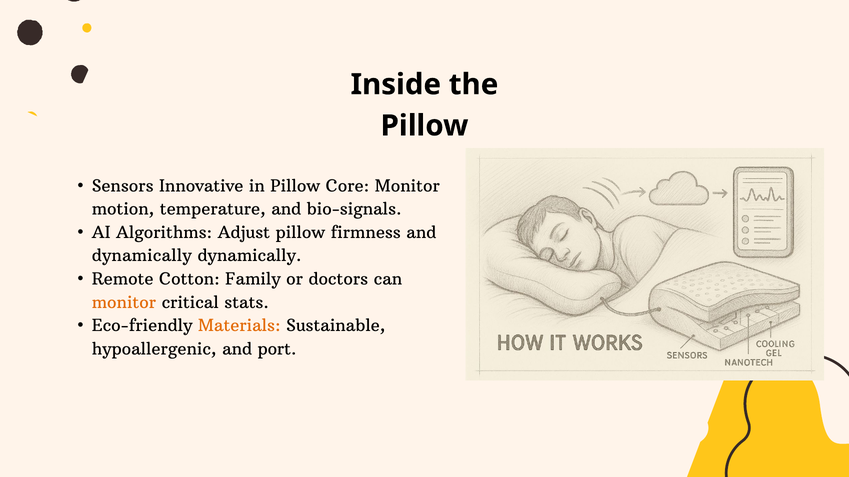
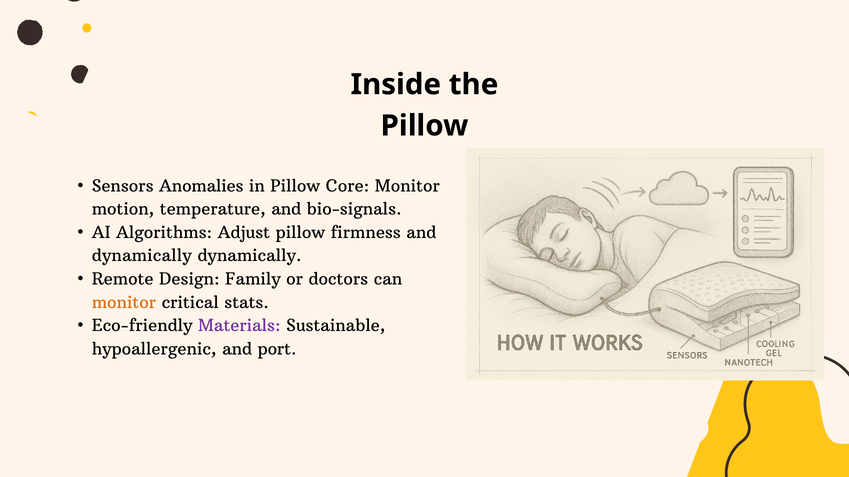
Innovative: Innovative -> Anomalies (201, 186)
Cotton: Cotton -> Design (189, 280)
Materials colour: orange -> purple (239, 326)
